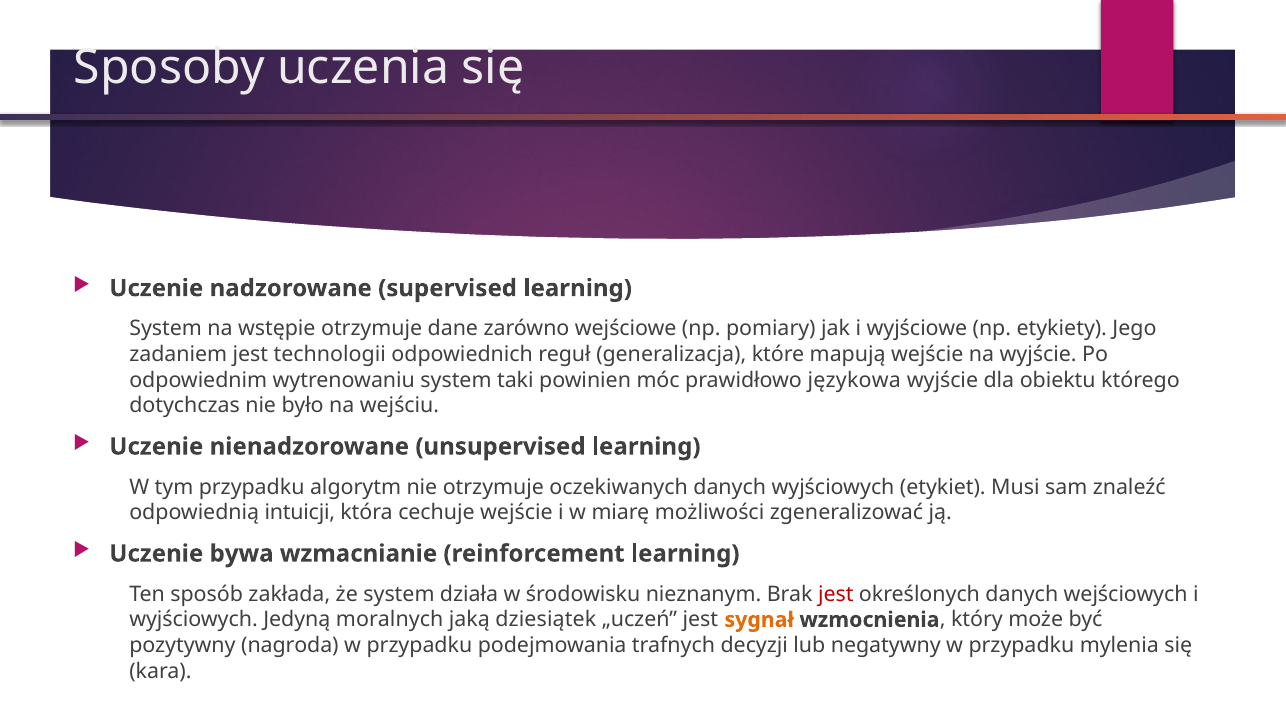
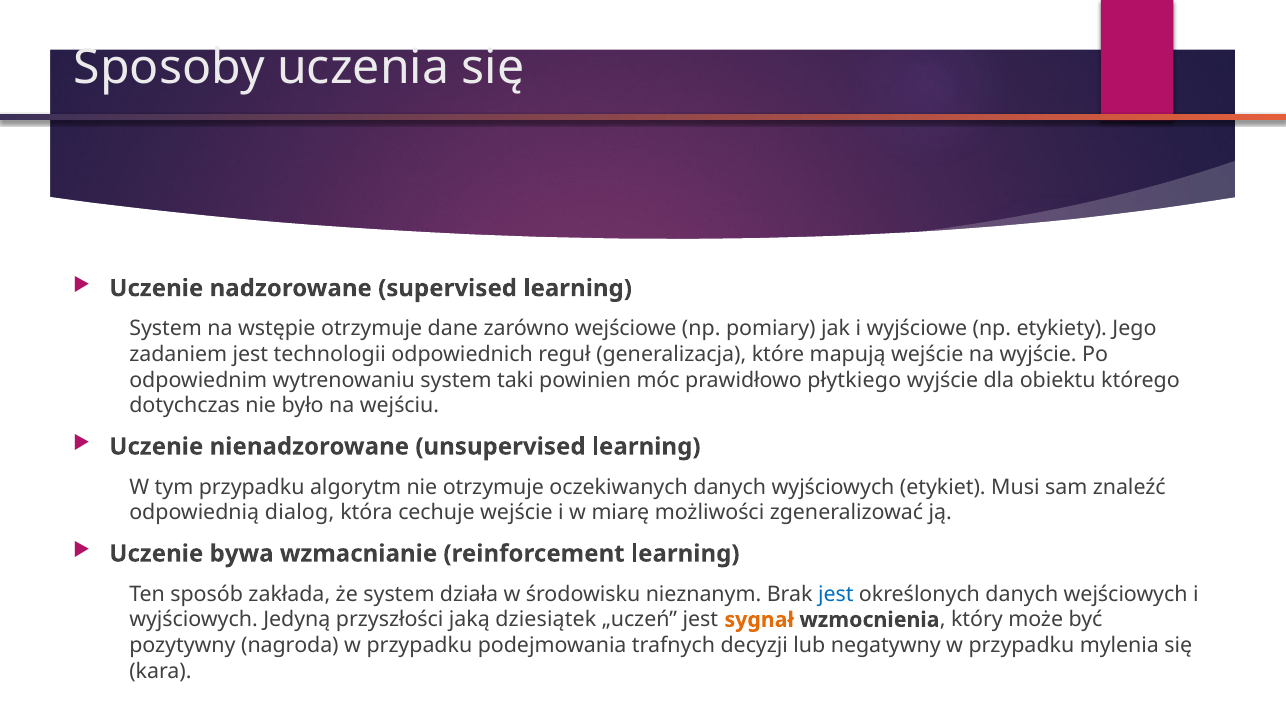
językowa: językowa -> płytkiego (854, 380)
intuicji: intuicji -> dialog (300, 513)
jest colour: red -> blue (836, 594)
moralnych: moralnych -> przyszłości (390, 620)
